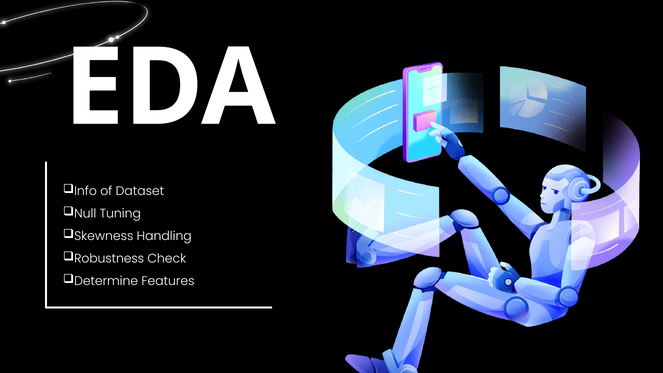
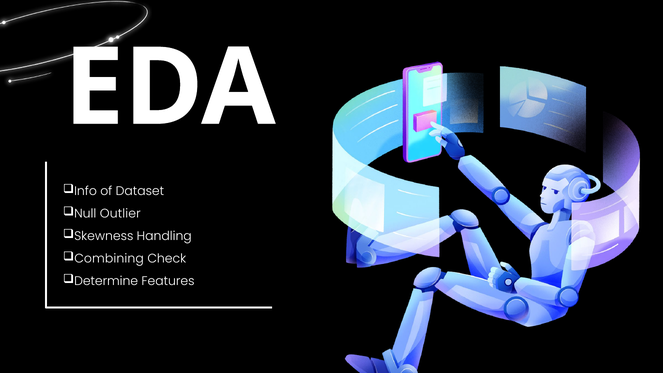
Tuning: Tuning -> Outlier (120, 214)
Robustness: Robustness -> Combining (109, 258)
